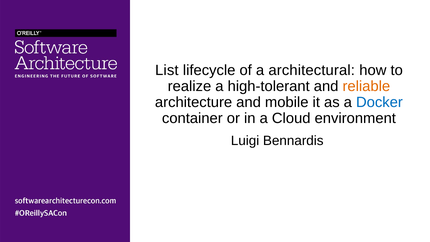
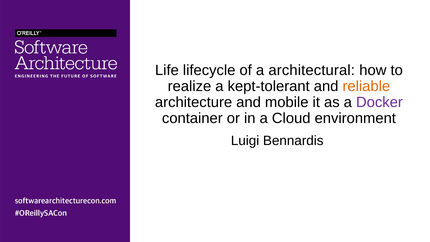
List: List -> Life (167, 70)
high-tolerant: high-tolerant -> kept-tolerant (269, 86)
Docker colour: blue -> purple (379, 102)
